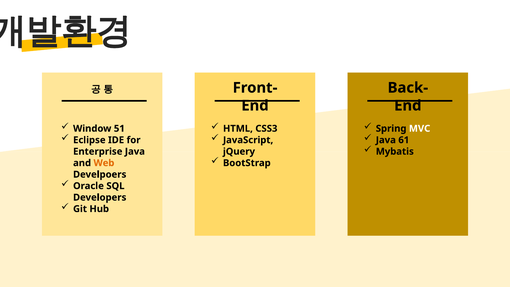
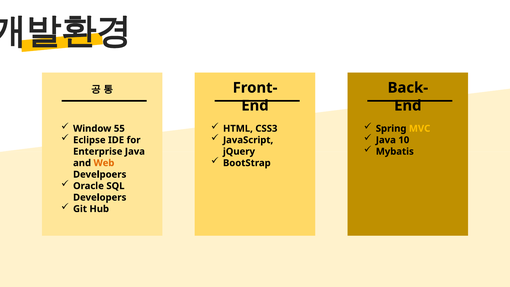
51: 51 -> 55 (119, 128)
MVC colour: white -> yellow (420, 128)
61: 61 -> 10 (404, 140)
